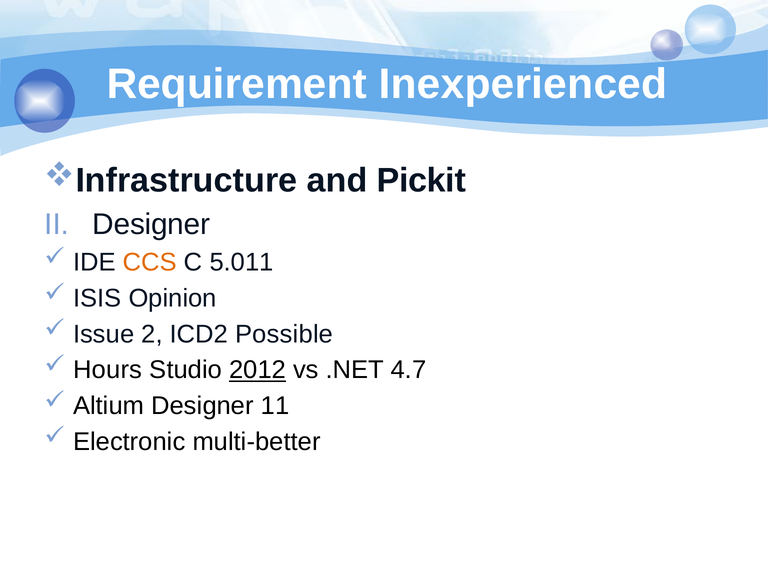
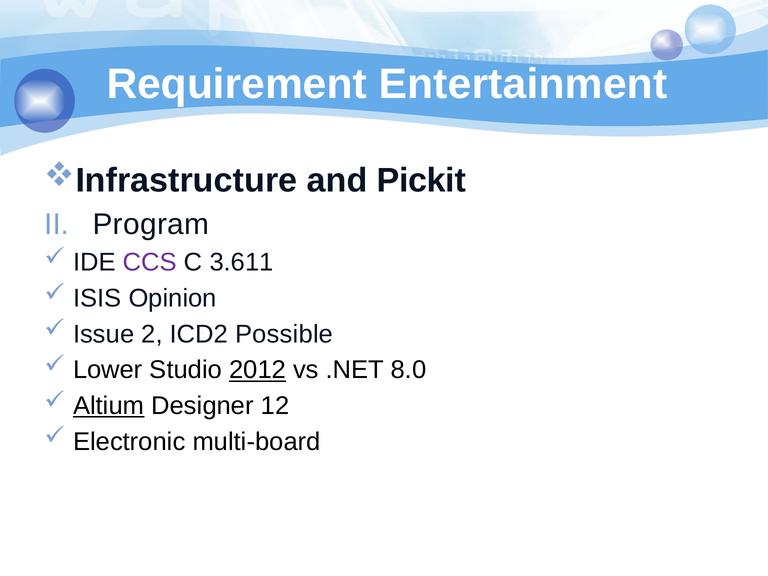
Inexperienced: Inexperienced -> Entertainment (523, 84)
Designer: Designer -> Program (151, 224)
CCS colour: orange -> purple (150, 263)
5.011: 5.011 -> 3.611 (242, 263)
Hours: Hours -> Lower (108, 370)
4.7: 4.7 -> 8.0 (409, 370)
Altium underline: none -> present (109, 406)
11: 11 -> 12 (275, 406)
multi-better: multi-better -> multi-board (257, 442)
